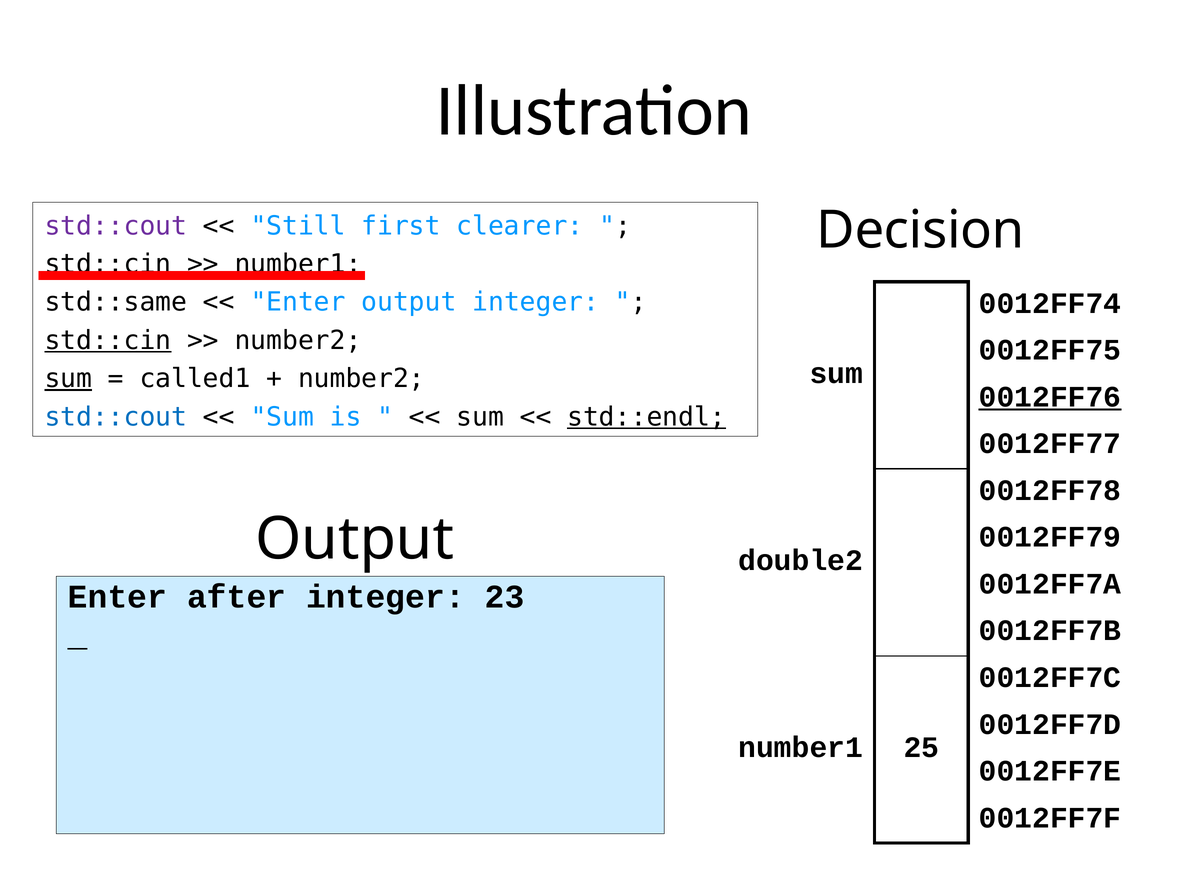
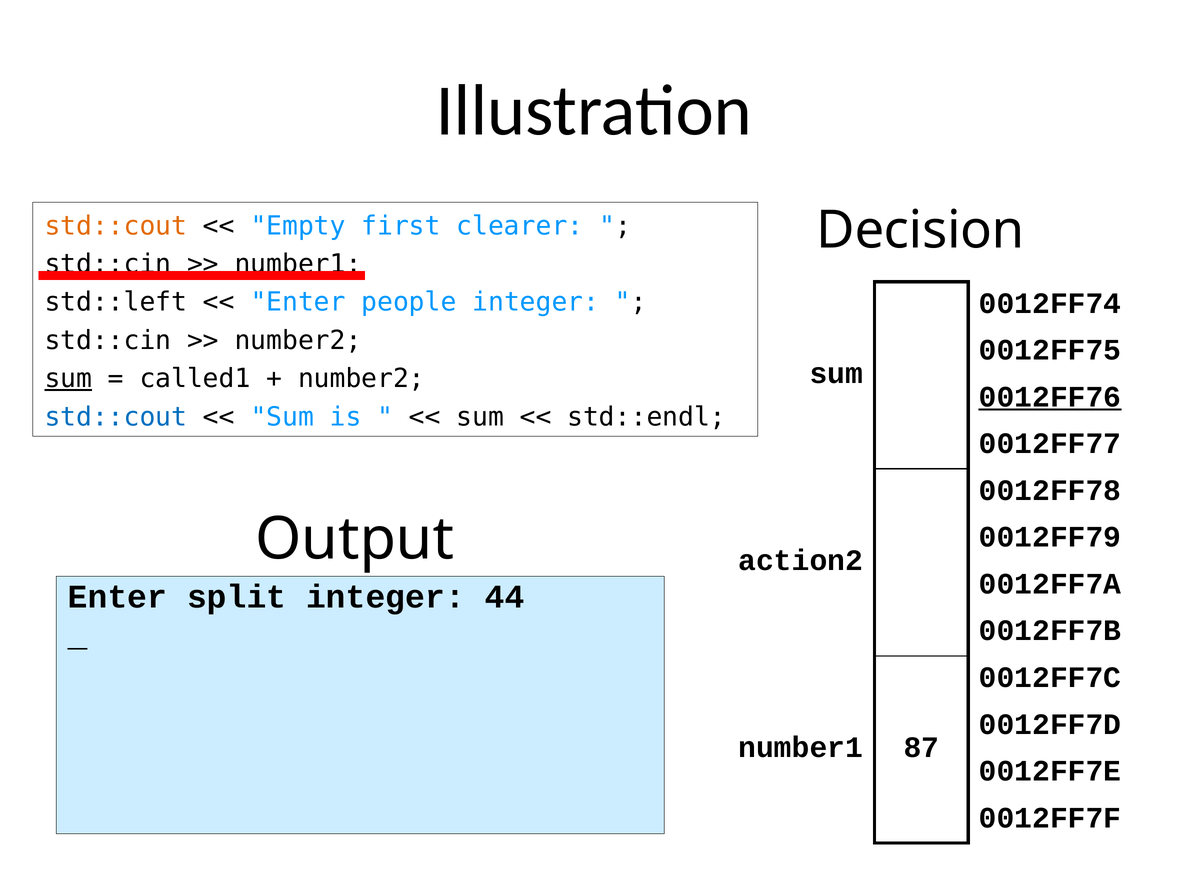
std::cout colour: purple -> orange (116, 226)
Still: Still -> Empty (298, 226)
std::same: std::same -> std::left (116, 302)
Enter output: output -> people (409, 302)
std::cin underline: present -> none (108, 340)
std::endl underline: present -> none (647, 417)
double2: double2 -> action2 (801, 561)
after: after -> split (237, 597)
23: 23 -> 44 (505, 597)
25: 25 -> 87 (921, 748)
